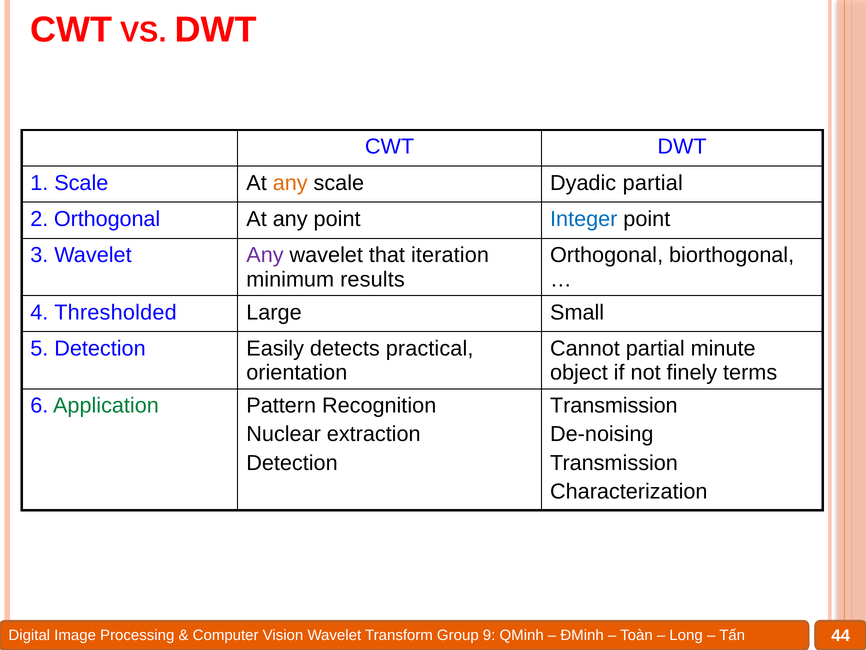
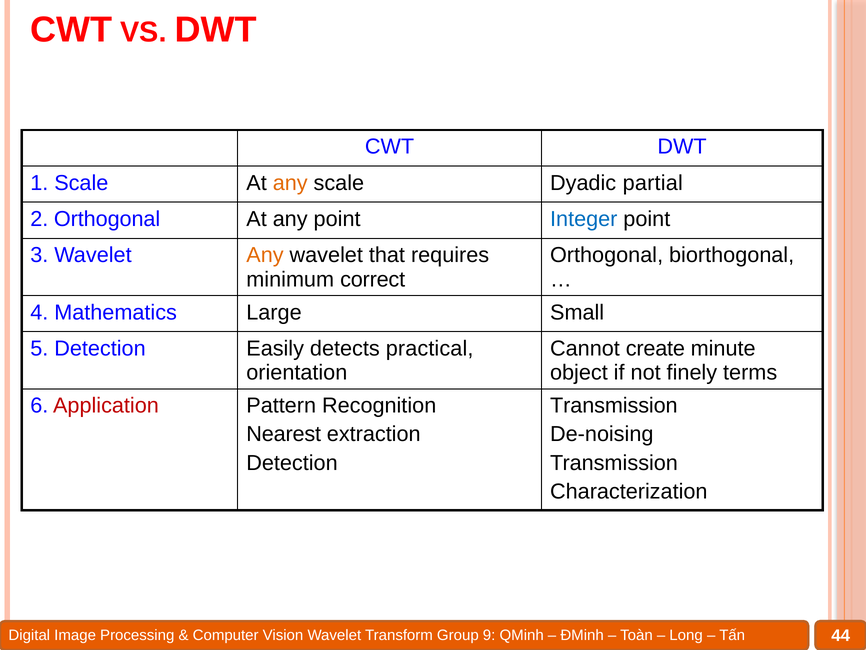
Any colour: purple -> orange (265, 255)
iteration: iteration -> requires (450, 255)
results: results -> correct (373, 279)
Thresholded: Thresholded -> Mathematics (116, 312)
Cannot partial: partial -> create (655, 348)
Application colour: green -> red (106, 405)
Nuclear: Nuclear -> Nearest (284, 434)
